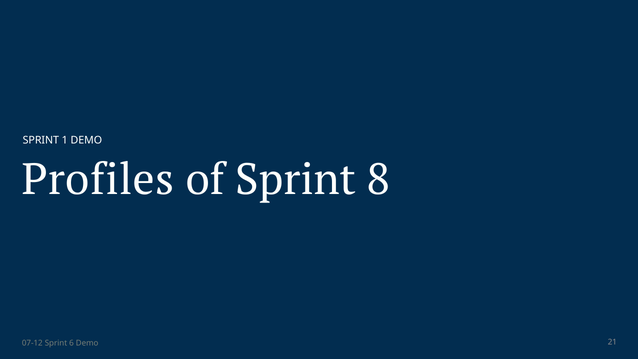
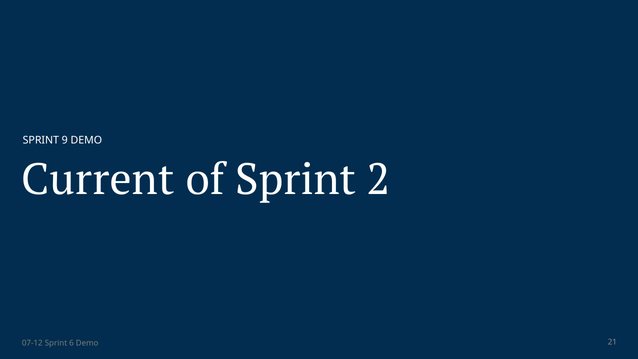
1: 1 -> 9 (65, 140)
Profiles: Profiles -> Current (98, 180)
8: 8 -> 2 (378, 180)
